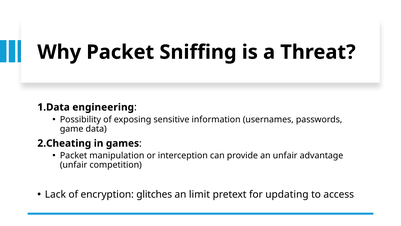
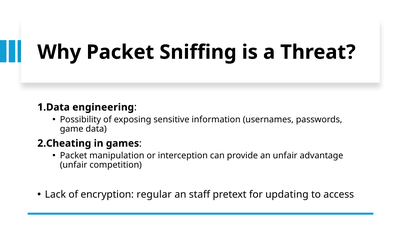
glitches: glitches -> regular (154, 194)
limit: limit -> staff (199, 194)
